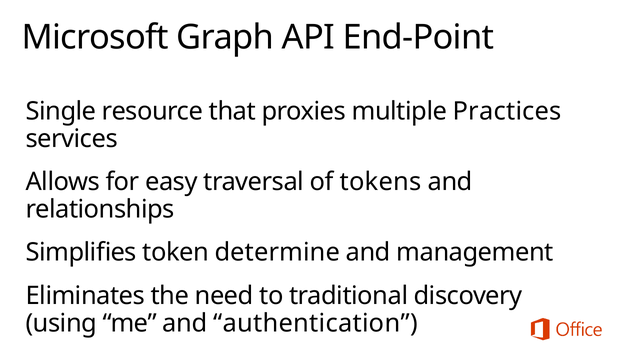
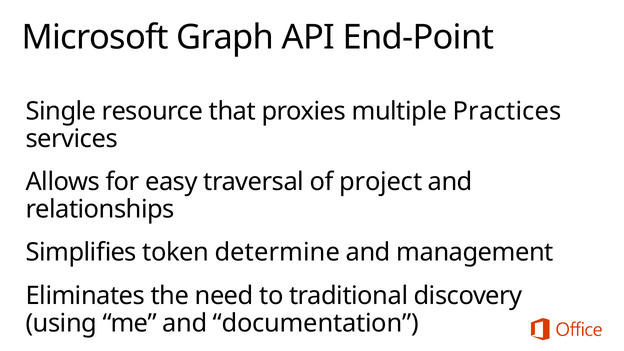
tokens: tokens -> project (381, 182)
authentication: authentication -> documentation (316, 323)
